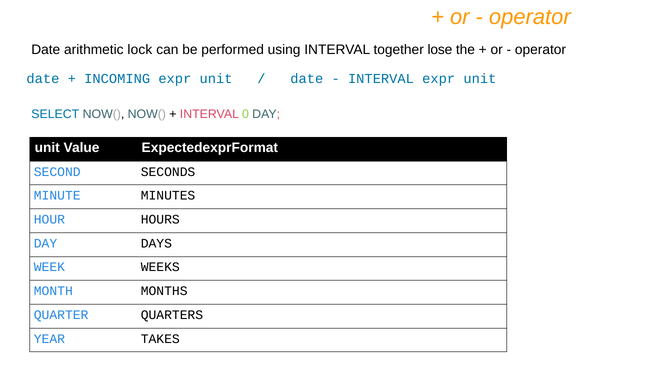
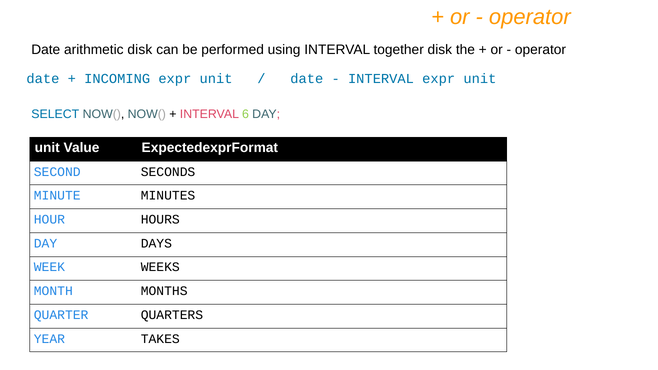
arithmetic lock: lock -> disk (140, 50)
together lose: lose -> disk (440, 50)
0: 0 -> 6 (245, 114)
